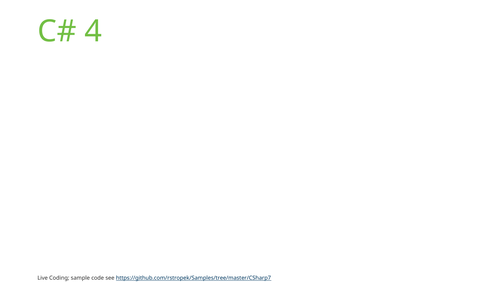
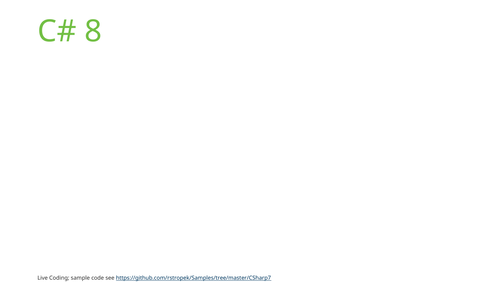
4: 4 -> 8 (93, 32)
